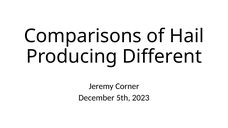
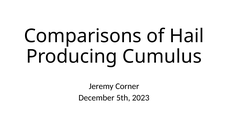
Different: Different -> Cumulus (162, 57)
